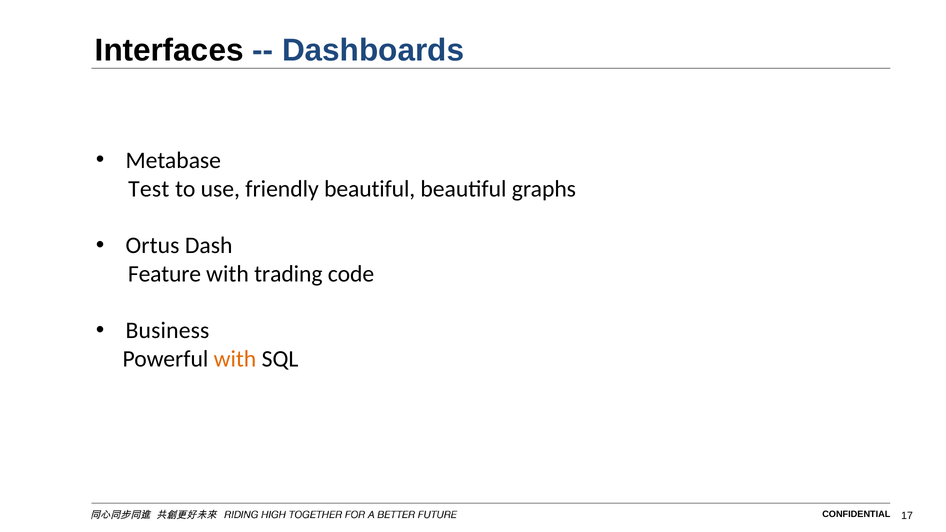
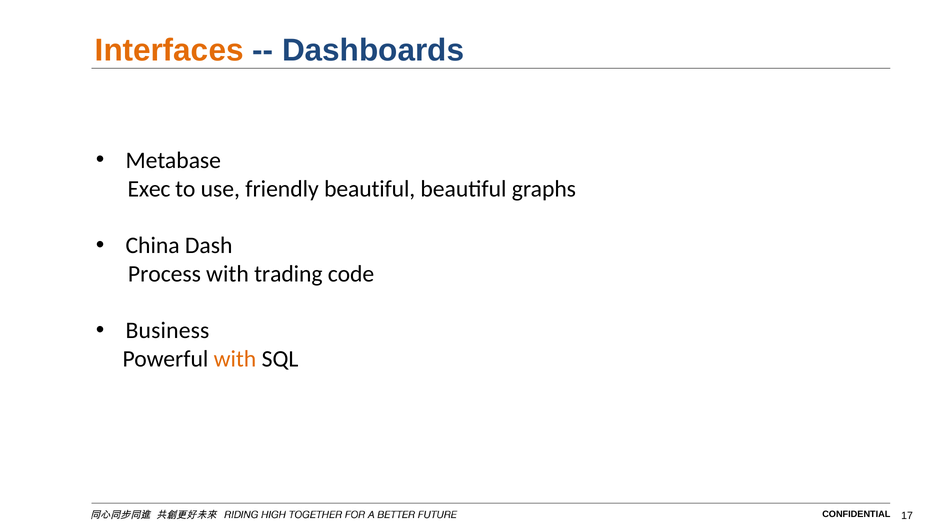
Interfaces colour: black -> orange (169, 50)
Test: Test -> Exec (149, 189)
Ortus: Ortus -> China (153, 246)
Feature: Feature -> Process (164, 274)
